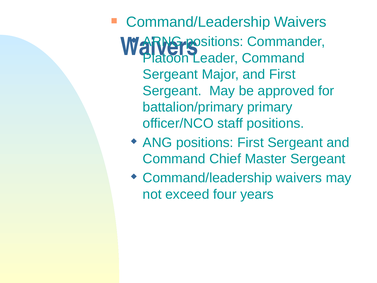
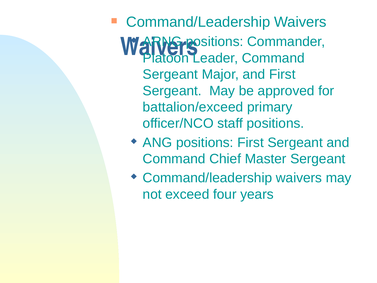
battalion/primary: battalion/primary -> battalion/exceed (193, 107)
